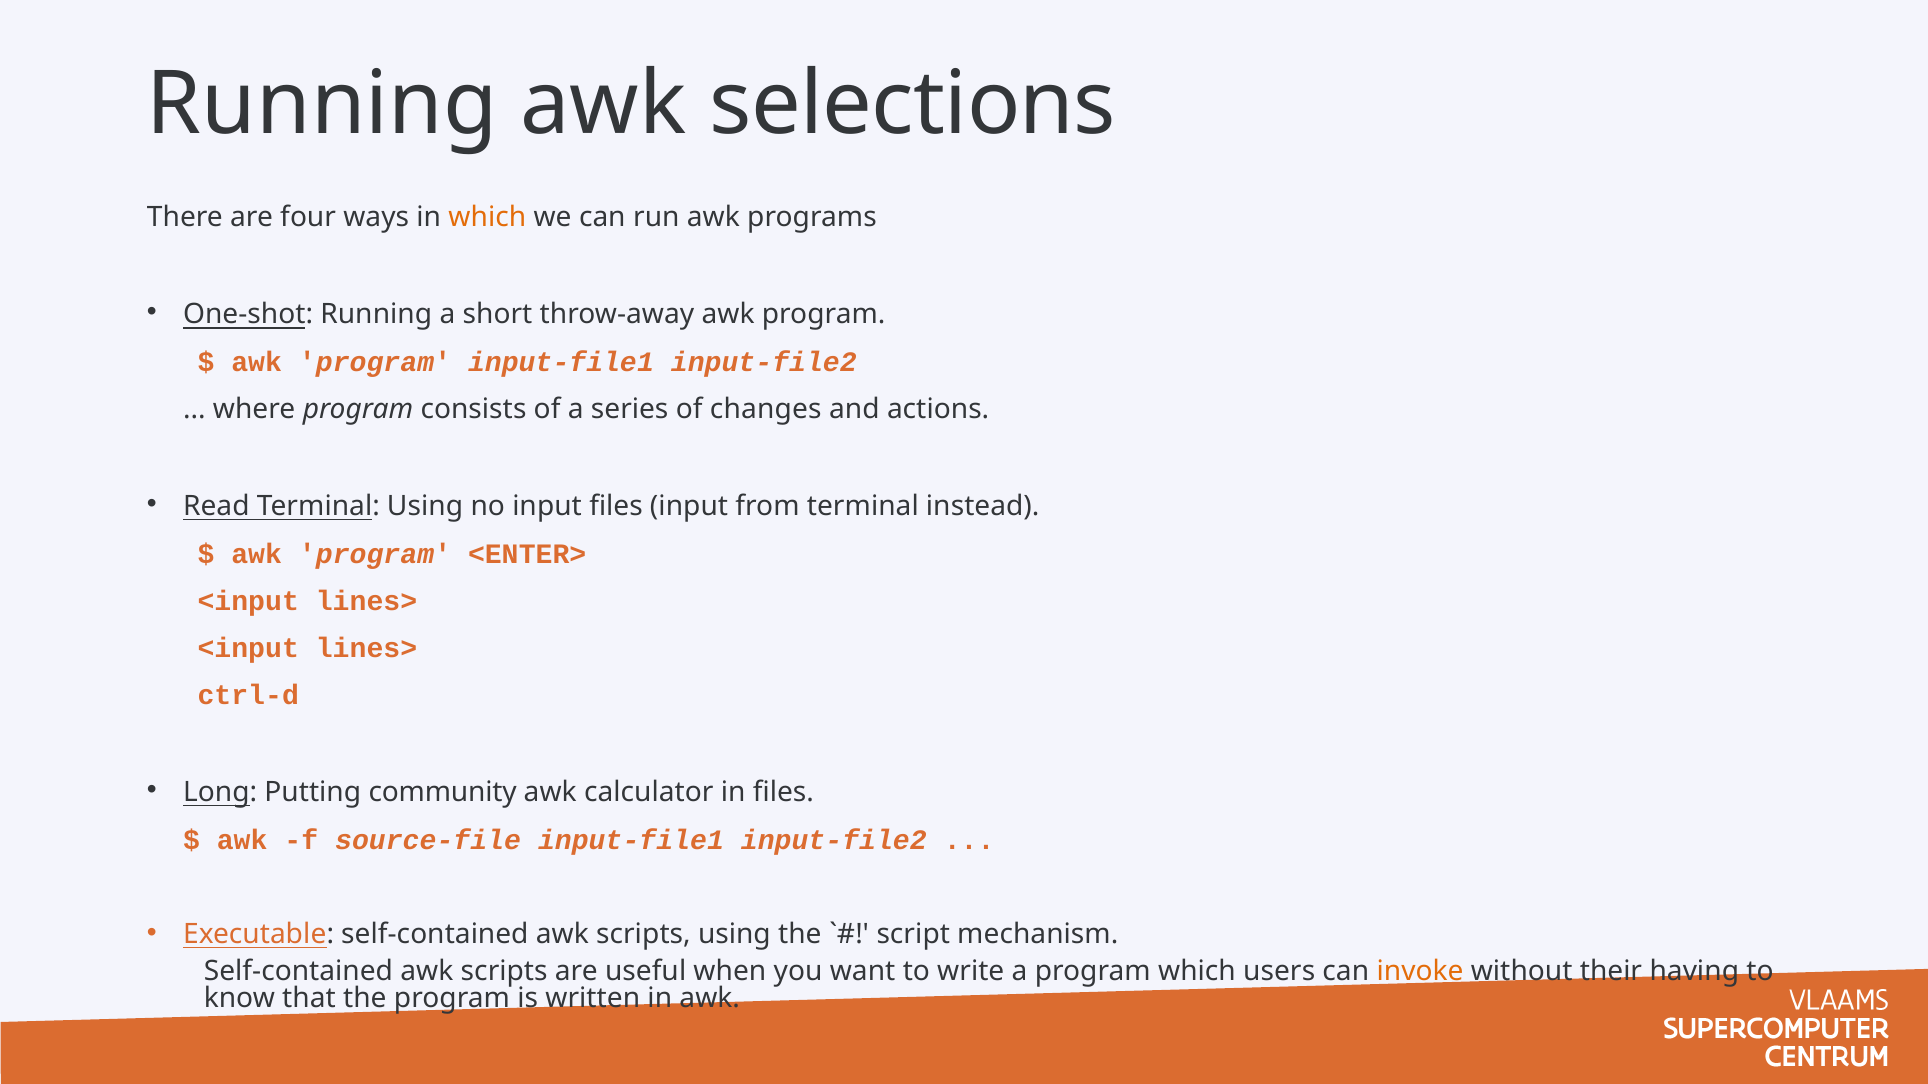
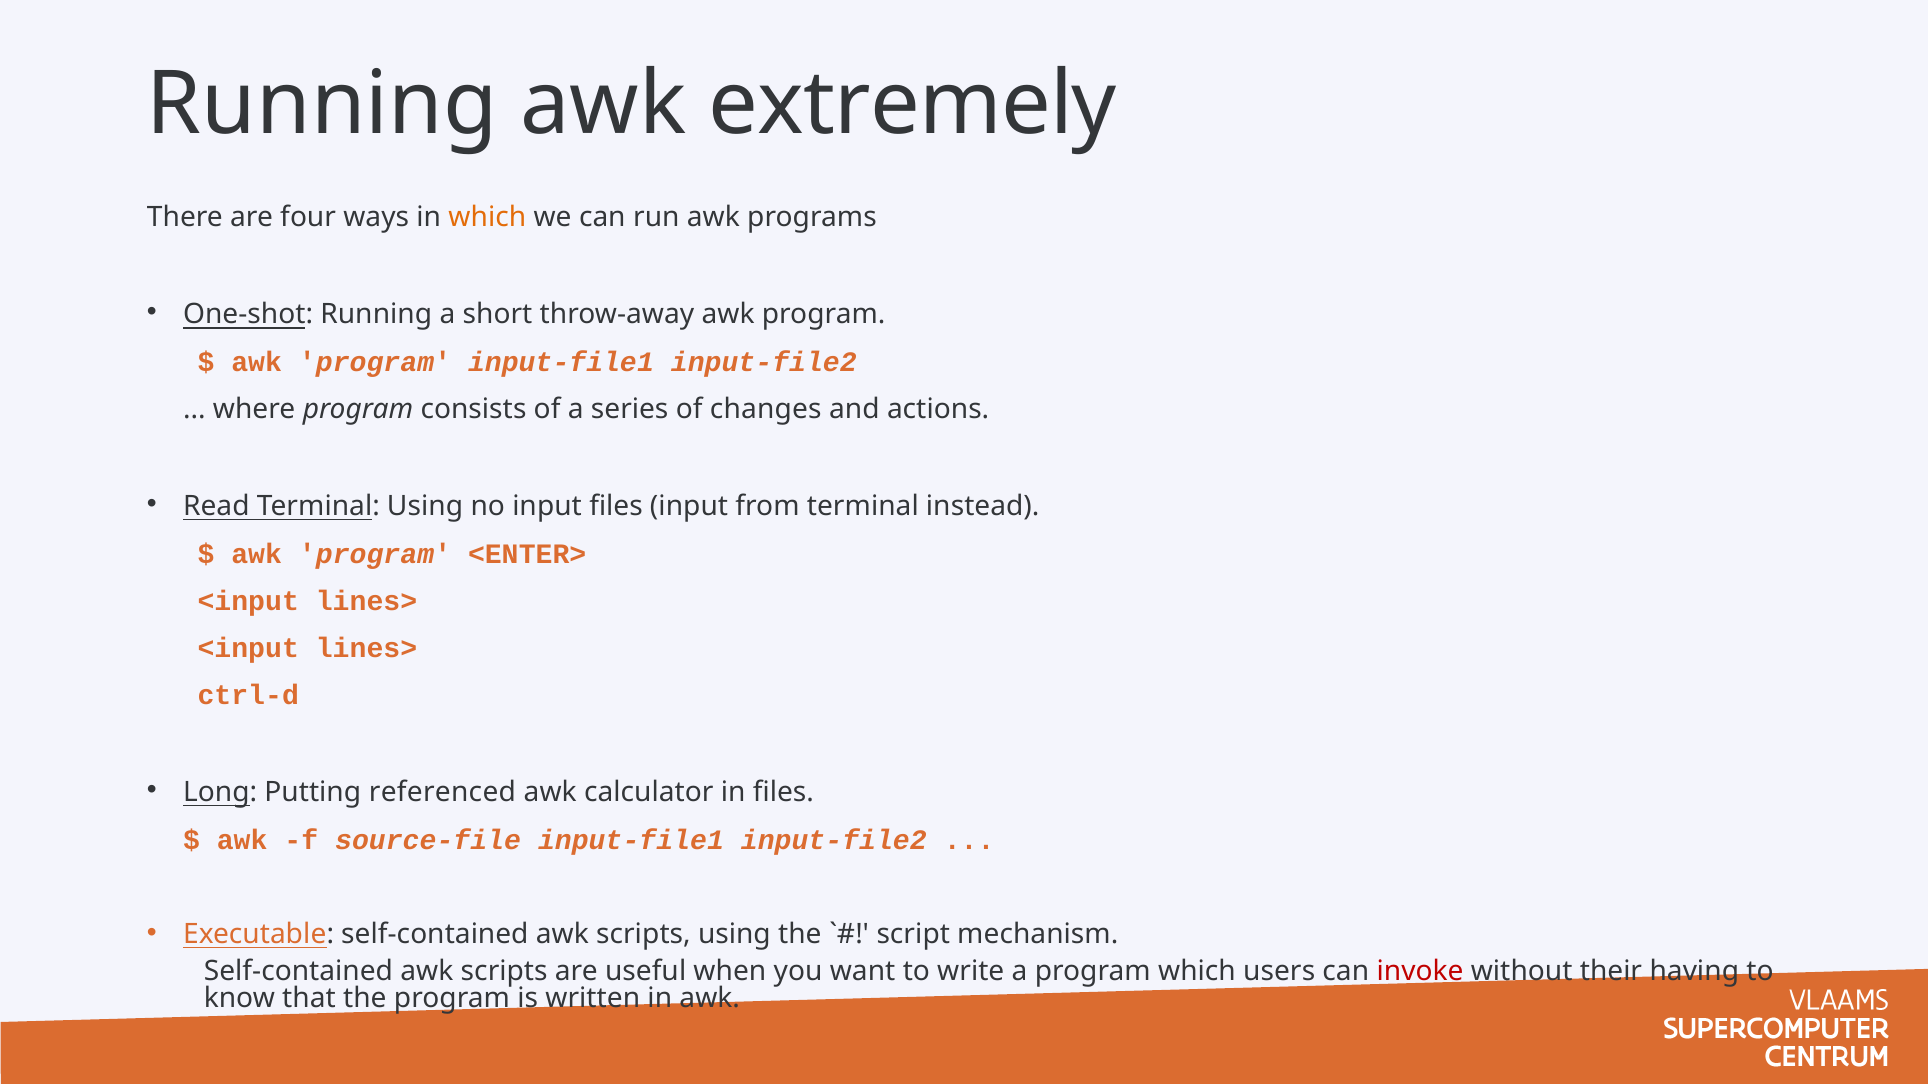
selections: selections -> extremely (913, 104)
community: community -> referenced (442, 793)
invoke colour: orange -> red (1420, 972)
